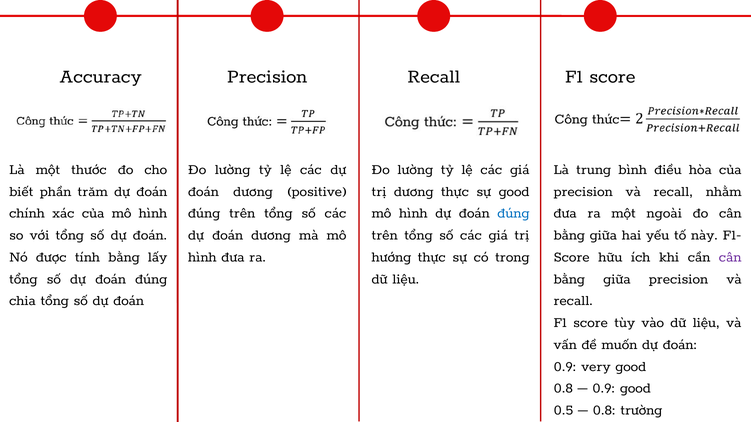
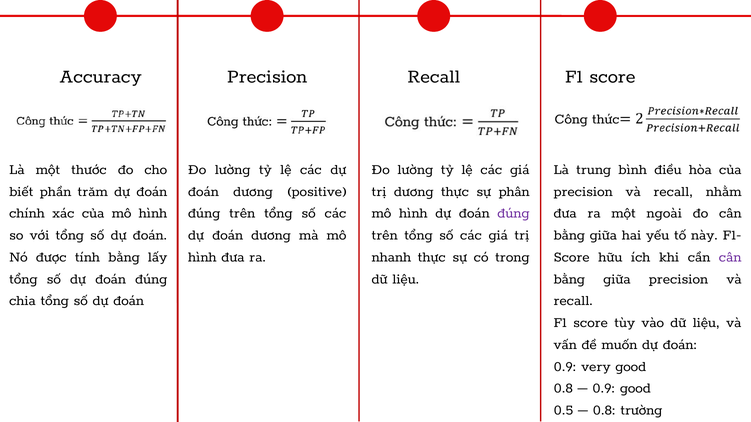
sự good: good -> phân (514, 191)
đúng colour: blue -> purple (513, 213)
hướng: hướng -> nhanh (391, 257)
